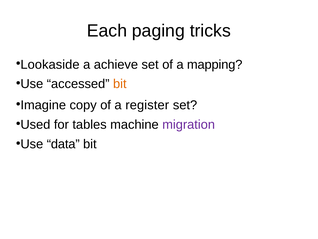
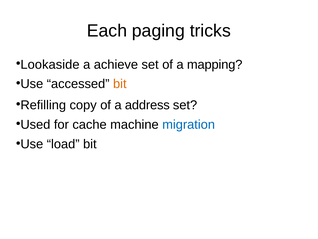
Imagine: Imagine -> Refilling (43, 105)
register: register -> address (147, 105)
tables: tables -> cache (90, 124)
migration colour: purple -> blue (189, 124)
data: data -> load (63, 144)
